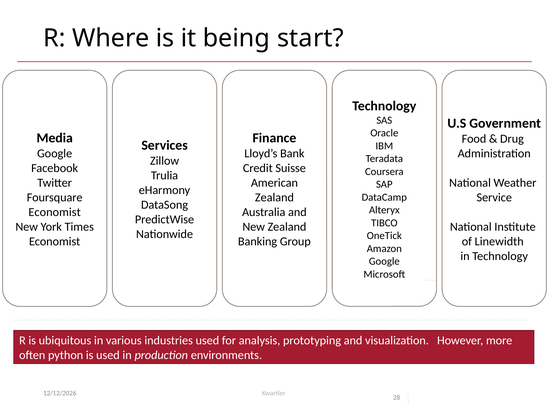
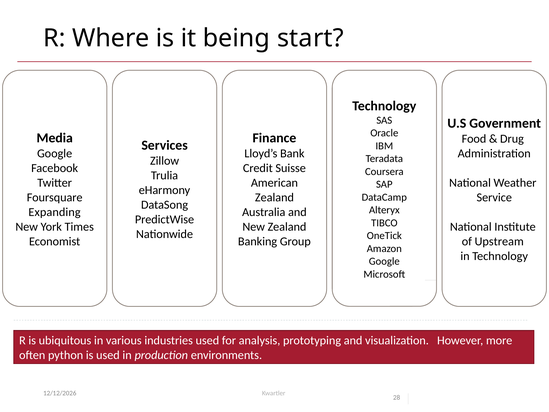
Economist: Economist -> Expanding (55, 212)
Linewidth: Linewidth -> Upstream (499, 241)
